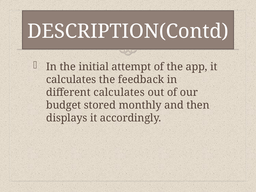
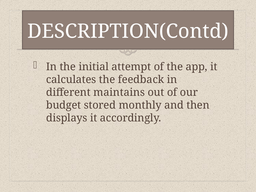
different calculates: calculates -> maintains (119, 92)
